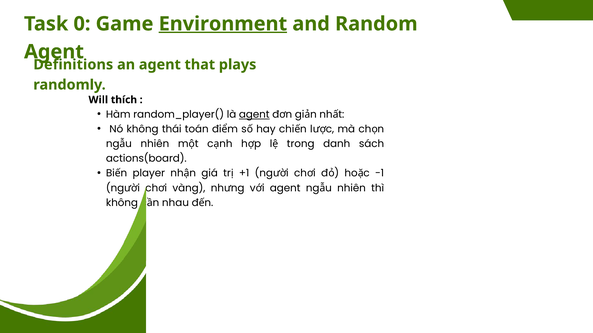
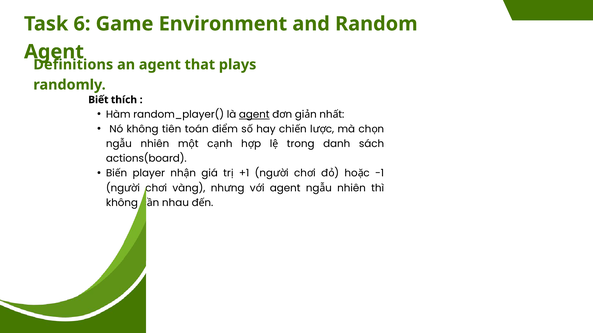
0: 0 -> 6 (82, 24)
Environment underline: present -> none (223, 24)
Will: Will -> Biết (98, 100)
thái: thái -> tiên (172, 129)
